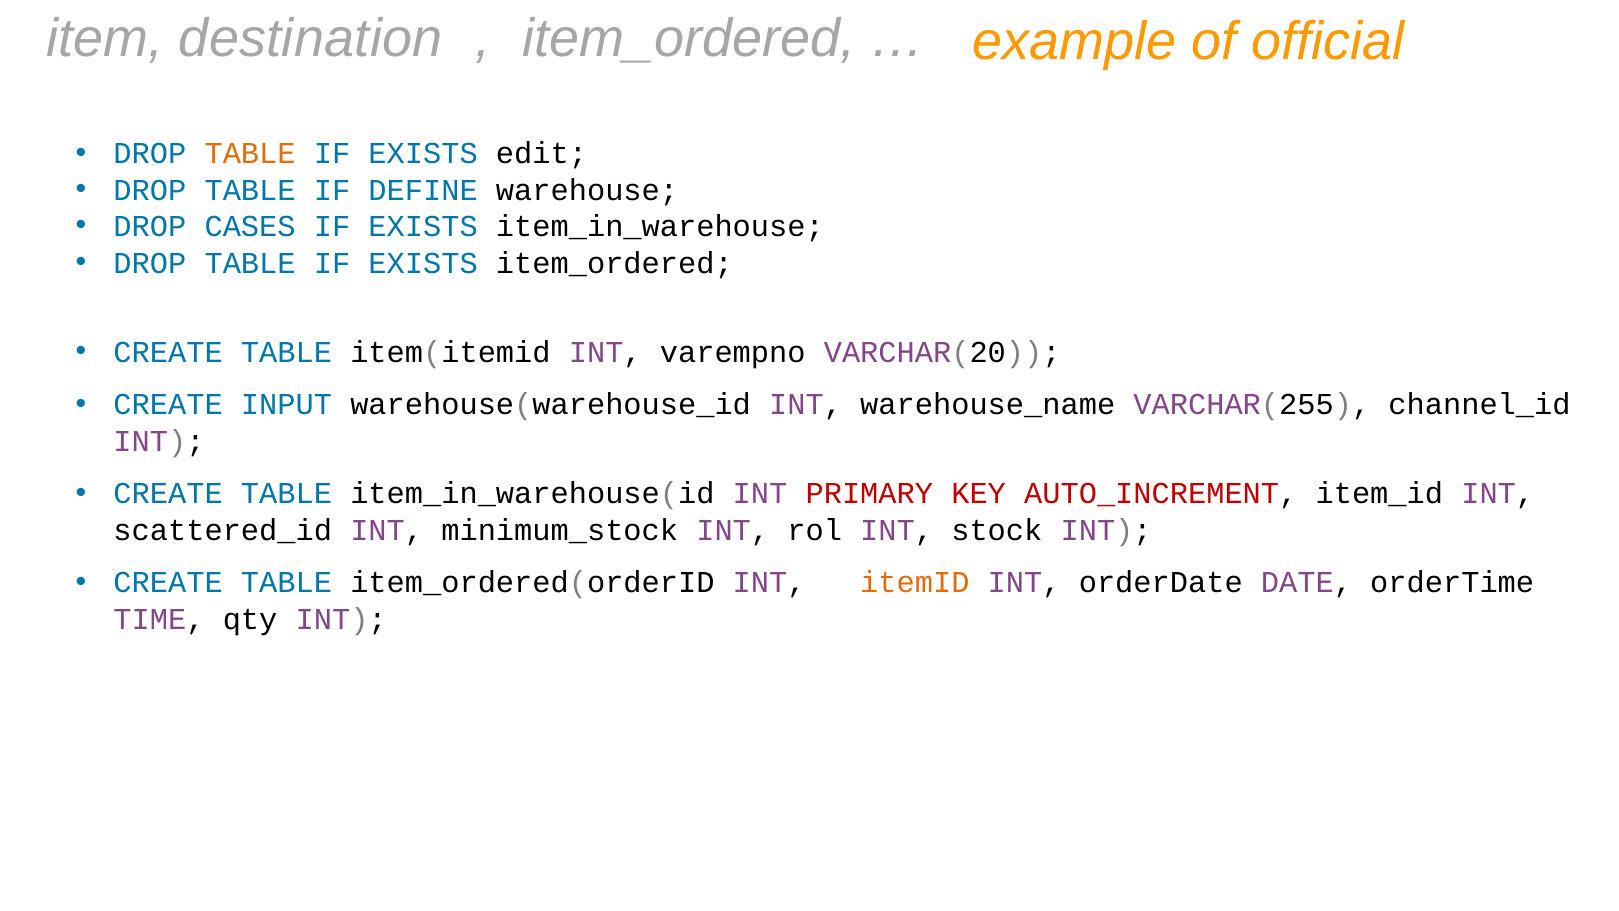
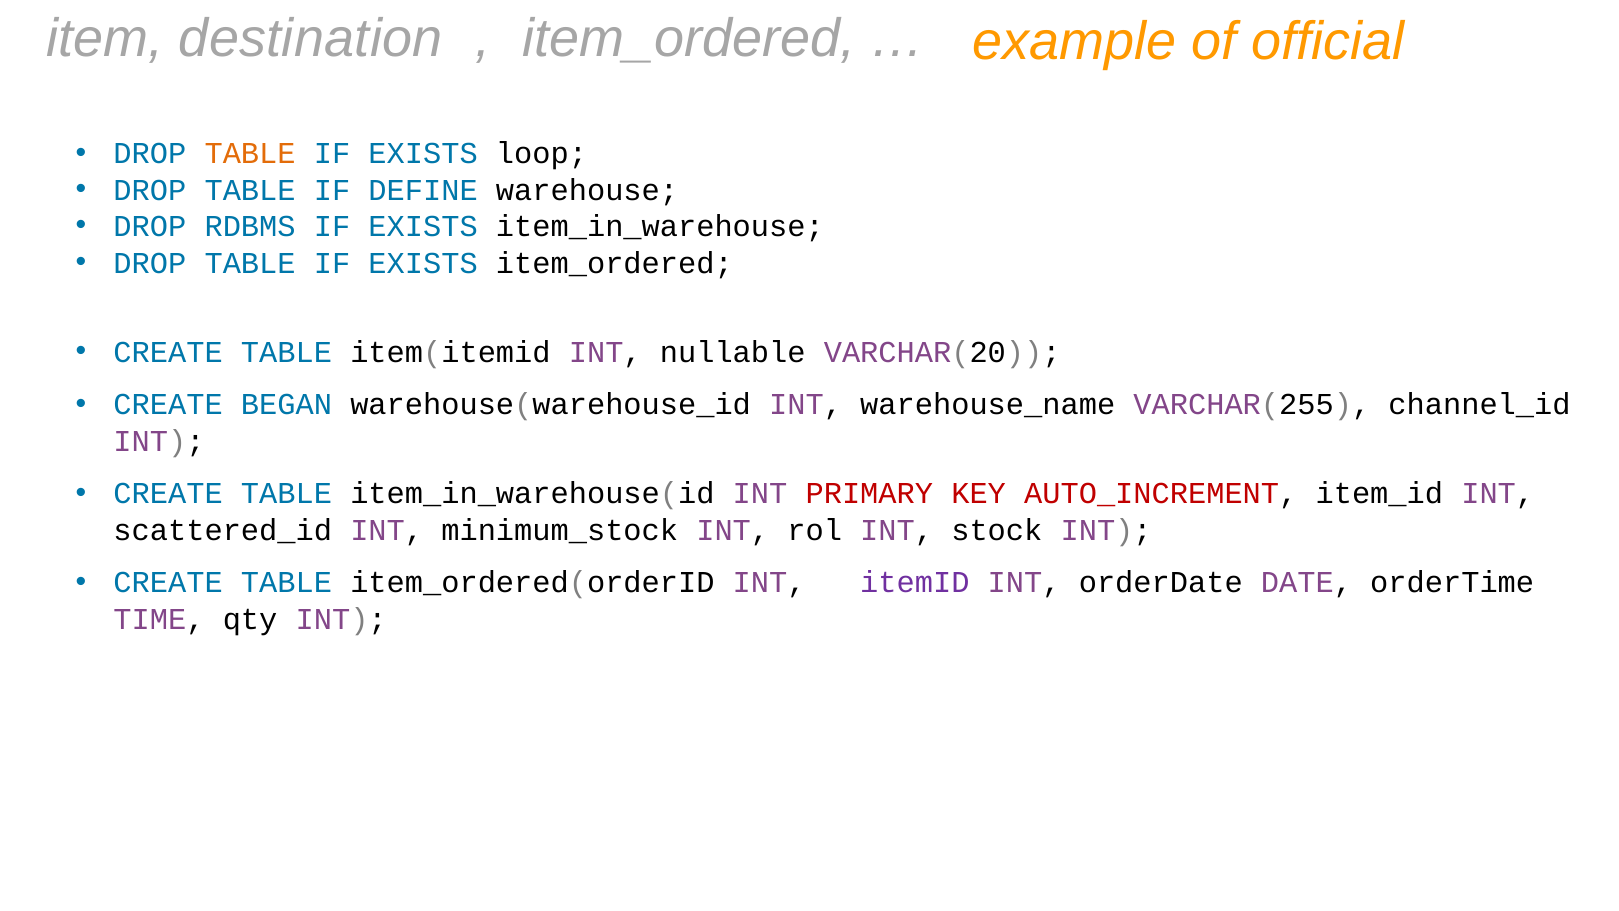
edit: edit -> loop (542, 154)
CASES: CASES -> RDBMS (250, 227)
varempno: varempno -> nullable (733, 352)
INPUT: INPUT -> BEGAN (287, 405)
itemID colour: orange -> purple (915, 583)
